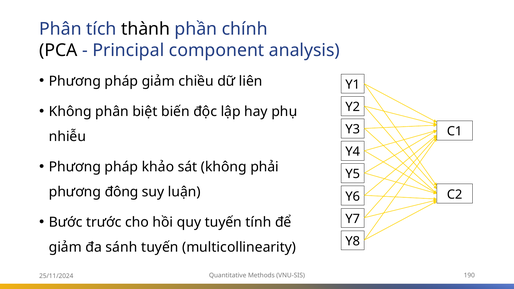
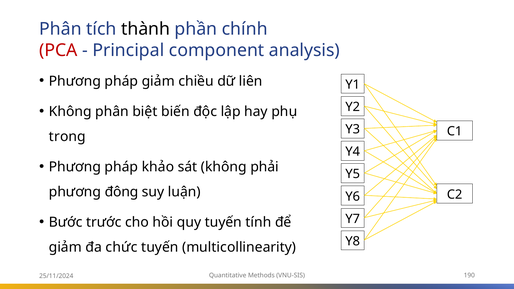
PCA colour: black -> red (58, 50)
nhiễu: nhiễu -> trọng (67, 137)
sánh: sánh -> chức (122, 247)
